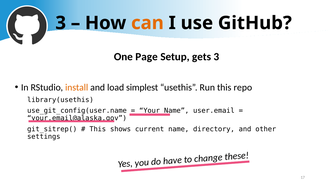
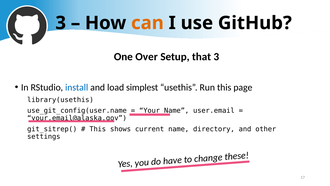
Page: Page -> Over (147, 57)
gets: gets -> that (202, 57)
install colour: orange -> blue (77, 87)
repo: repo -> page (243, 87)
